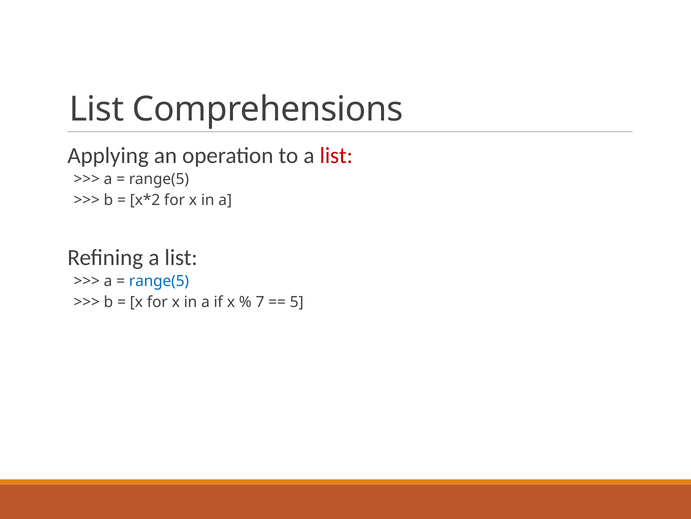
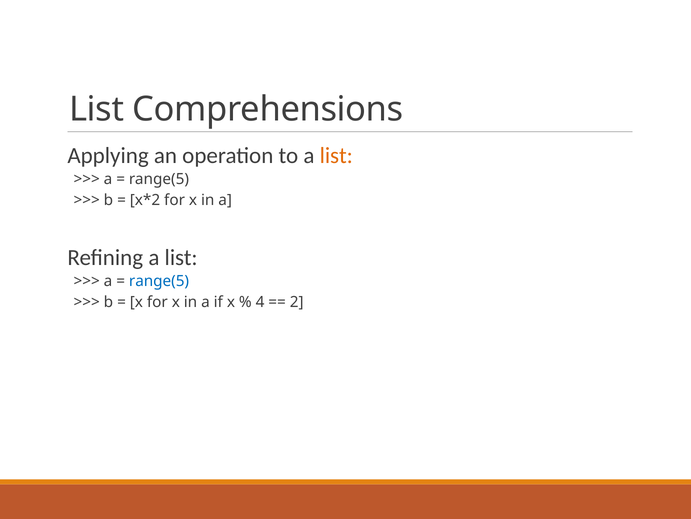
list colour: red -> orange (336, 155)
7: 7 -> 4 (260, 302)
5: 5 -> 2 (297, 302)
